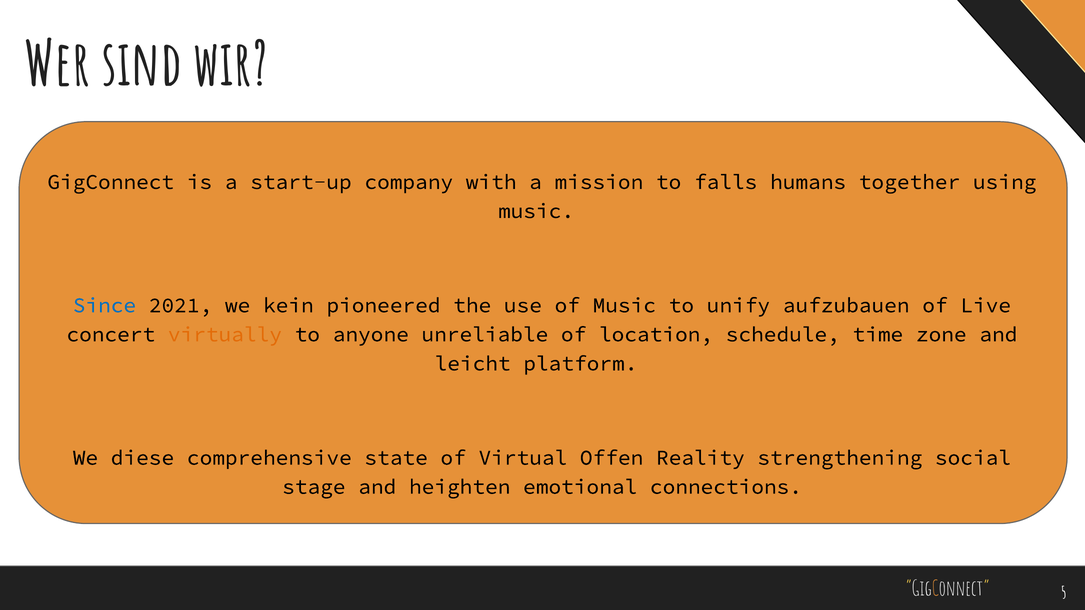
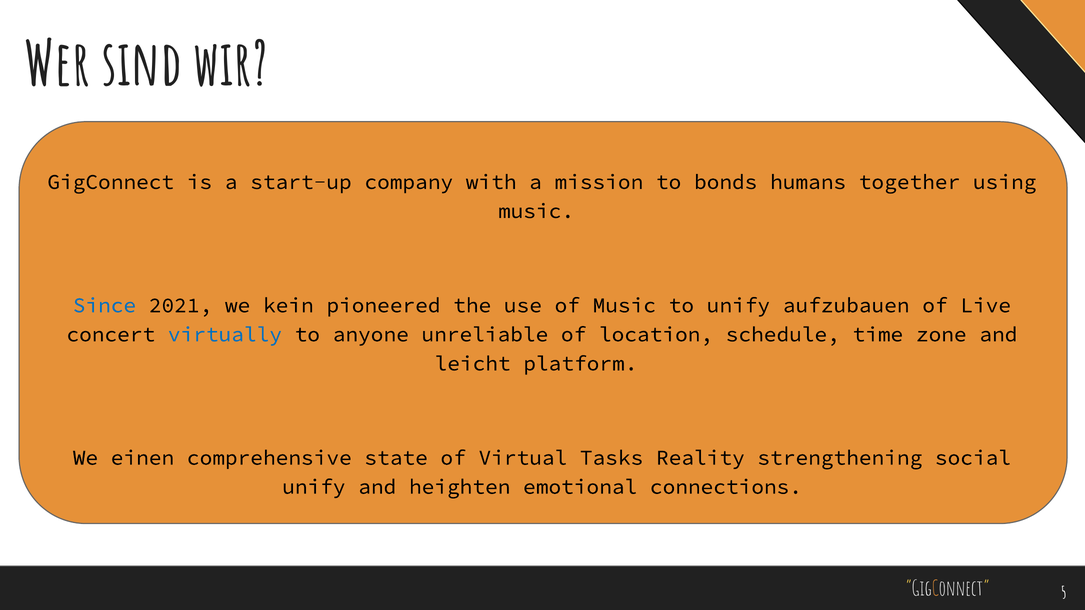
falls: falls -> bonds (726, 182)
virtually colour: orange -> blue (225, 335)
diese: diese -> einen (142, 458)
Offen: Offen -> Tasks (612, 458)
stage: stage -> unify (314, 487)
